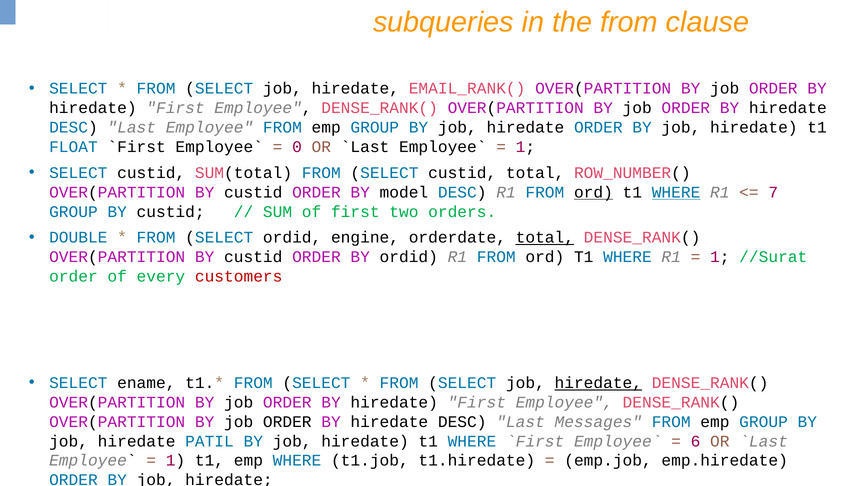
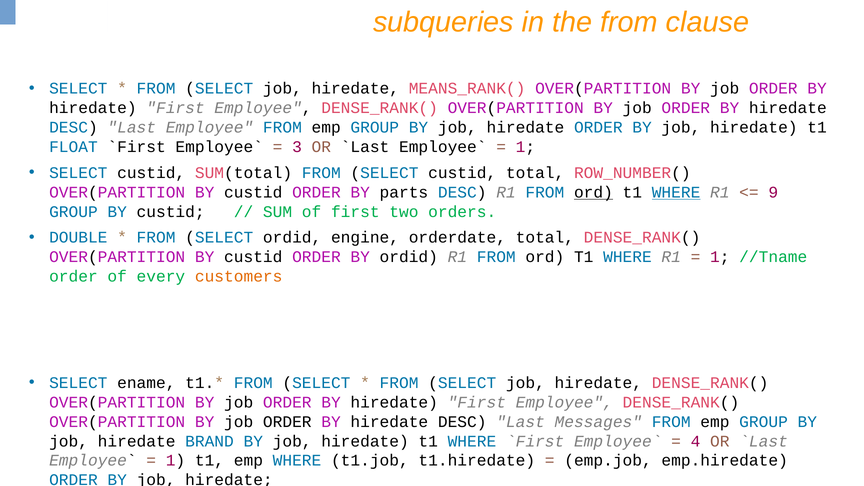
EMAIL_RANK(: EMAIL_RANK( -> MEANS_RANK( (467, 89)
0: 0 -> 3 (297, 147)
model: model -> parts (404, 192)
7: 7 -> 9 (773, 192)
total underline: present -> none (545, 238)
//Surat: //Surat -> //Tname (773, 257)
customers colour: red -> orange (239, 277)
hiredate underline: present -> none (598, 383)
PATIL: PATIL -> BRAND (210, 441)
6: 6 -> 4 (696, 441)
